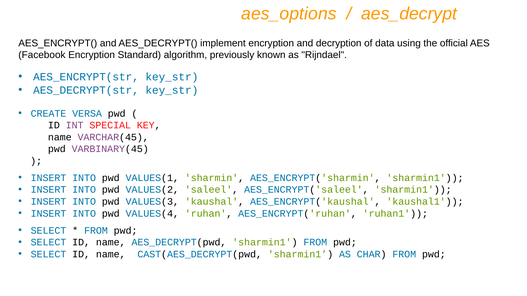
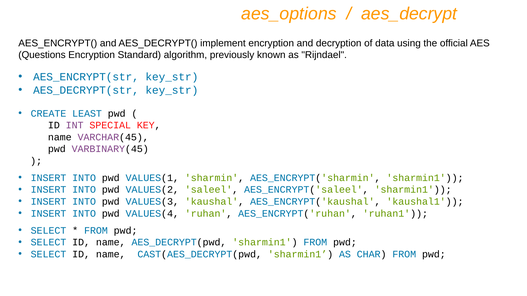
Facebook: Facebook -> Questions (42, 55)
VERSA: VERSA -> LEAST (87, 114)
